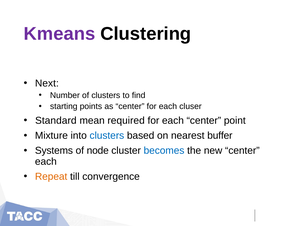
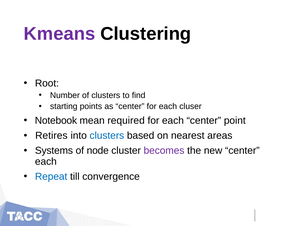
Next: Next -> Root (47, 83)
Standard: Standard -> Notebook (56, 120)
Mixture: Mixture -> Retires (51, 135)
buffer: buffer -> areas (220, 135)
becomes colour: blue -> purple (164, 150)
Repeat colour: orange -> blue (51, 176)
